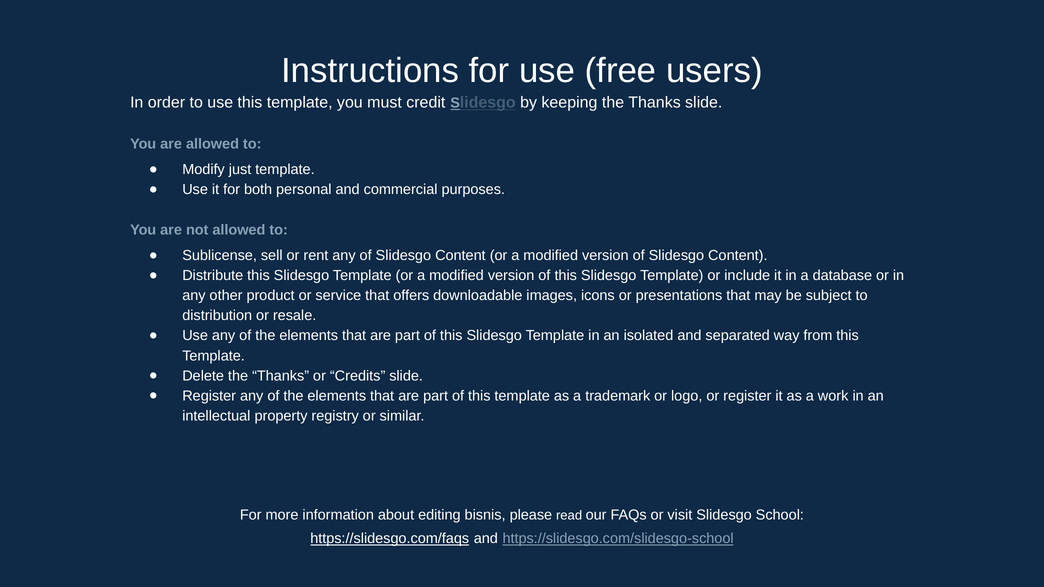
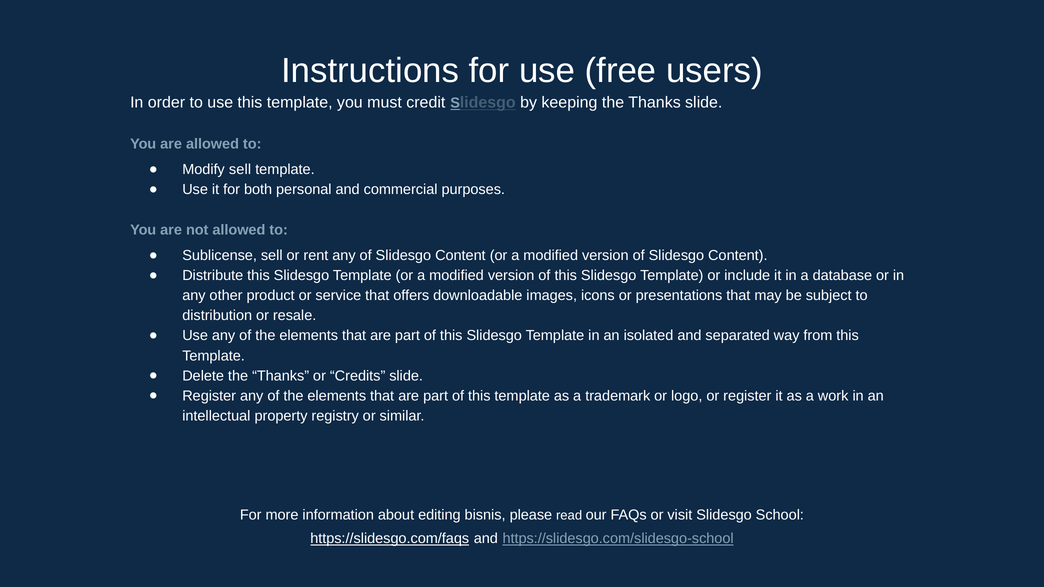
Modify just: just -> sell (240, 170)
